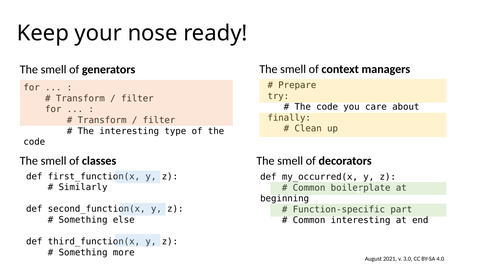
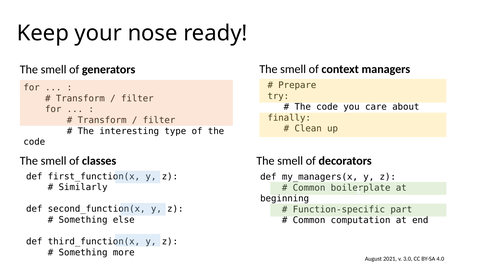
my_occurred(x: my_occurred(x -> my_managers(x (320, 177)
Common interesting: interesting -> computation (361, 220)
